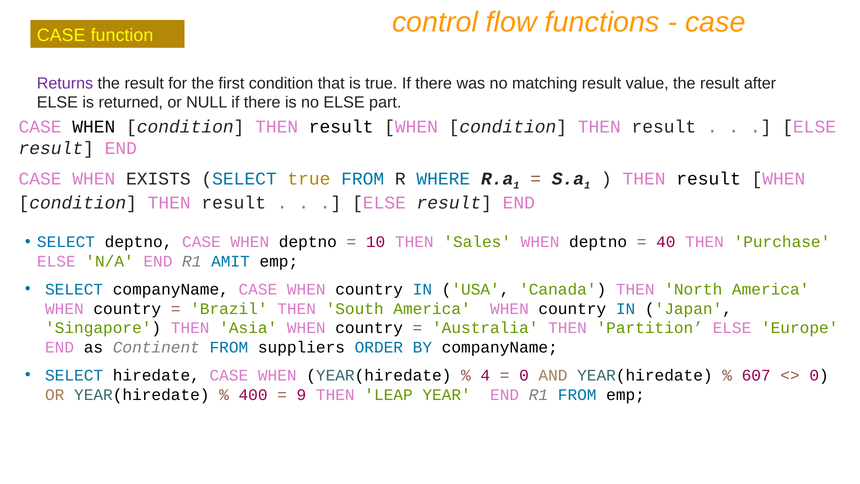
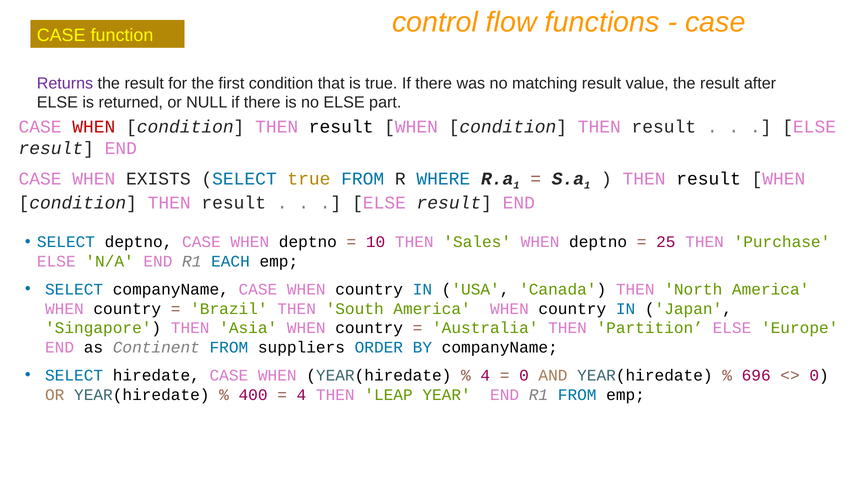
WHEN colour: black -> red (94, 127)
40: 40 -> 25 (666, 242)
AMIT: AMIT -> EACH (230, 261)
607: 607 -> 696 (756, 375)
9: 9 -> 4 (301, 395)
